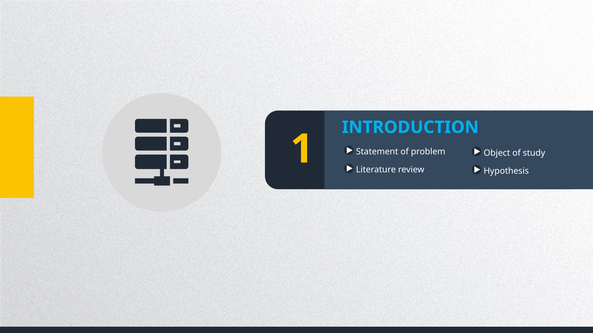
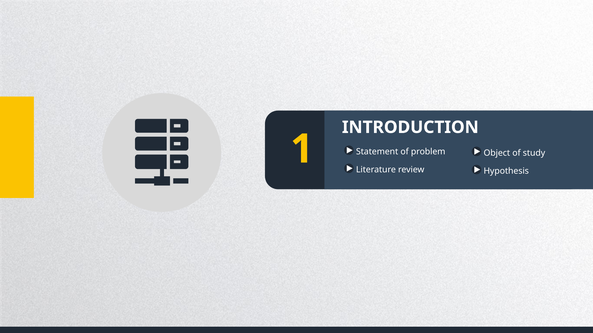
INTRODUCTION colour: light blue -> white (410, 127)
